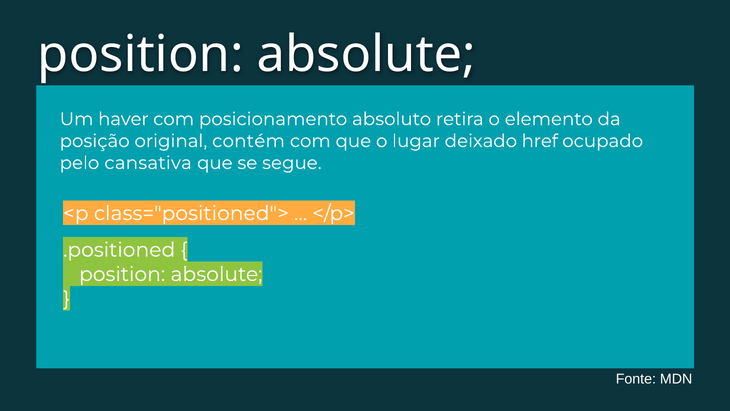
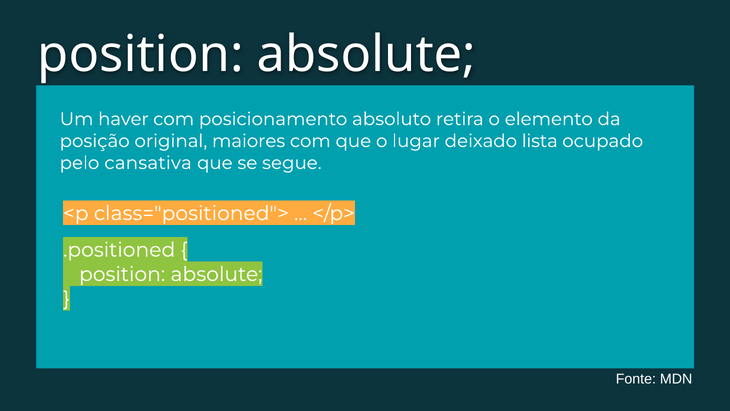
contém: contém -> maiores (249, 141)
href: href -> lista (540, 141)
